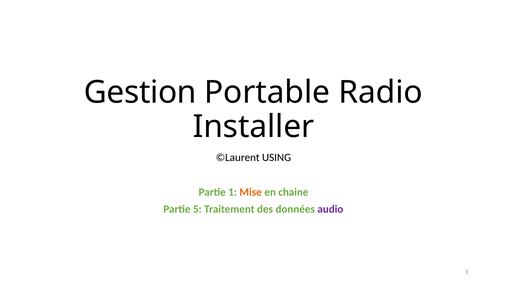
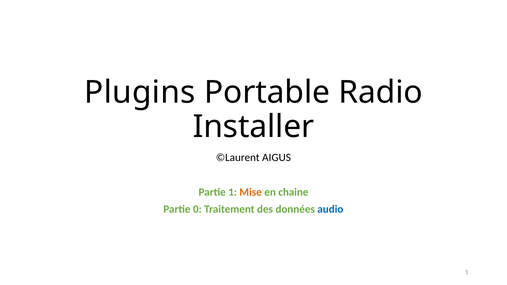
Gestion: Gestion -> Plugins (140, 93)
USING: USING -> AIGUS (277, 158)
5: 5 -> 0 (197, 209)
audio colour: purple -> blue (330, 209)
